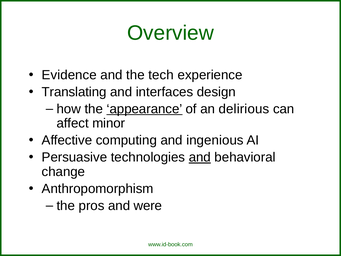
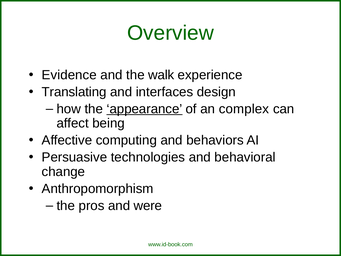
tech: tech -> walk (161, 75)
delirious: delirious -> complex (244, 109)
minor: minor -> being (109, 123)
ingenious: ingenious -> behaviors (215, 140)
and underline: present -> none (200, 157)
